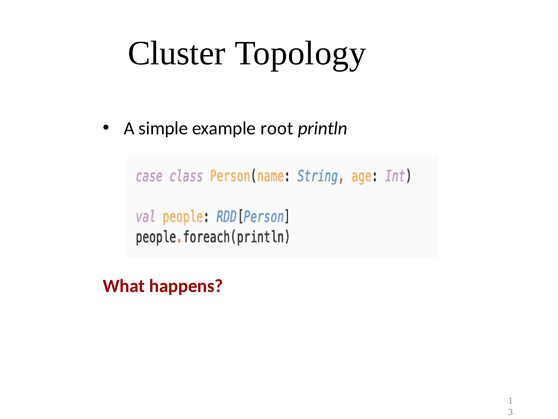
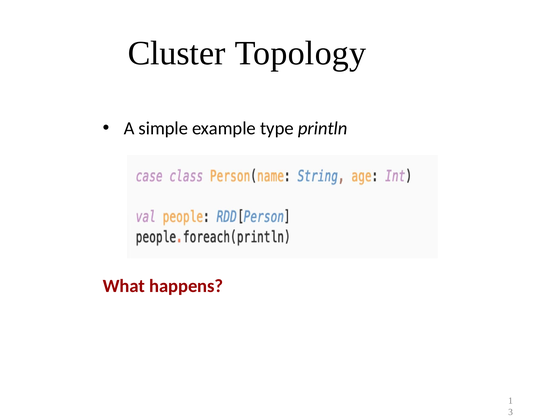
root: root -> type (277, 128)
